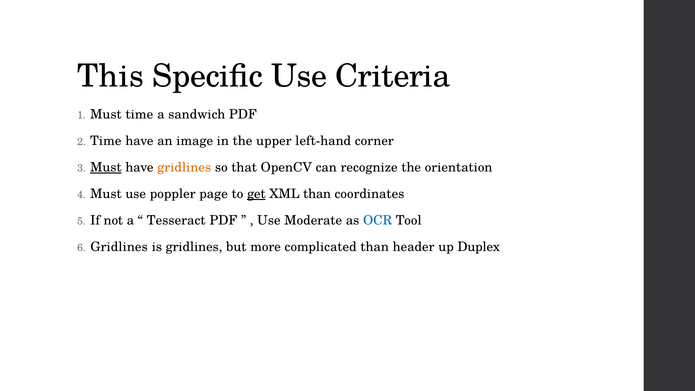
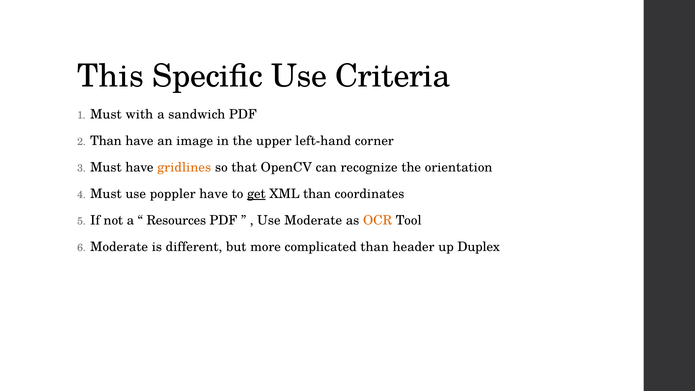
Must time: time -> with (139, 114)
Time: Time -> Than (106, 141)
Must underline: present -> none (106, 167)
poppler page: page -> have (214, 194)
Tesseract: Tesseract -> Resources (176, 220)
OCR colour: blue -> orange (378, 220)
Gridlines: Gridlines -> Moderate (119, 247)
is gridlines: gridlines -> different (194, 247)
